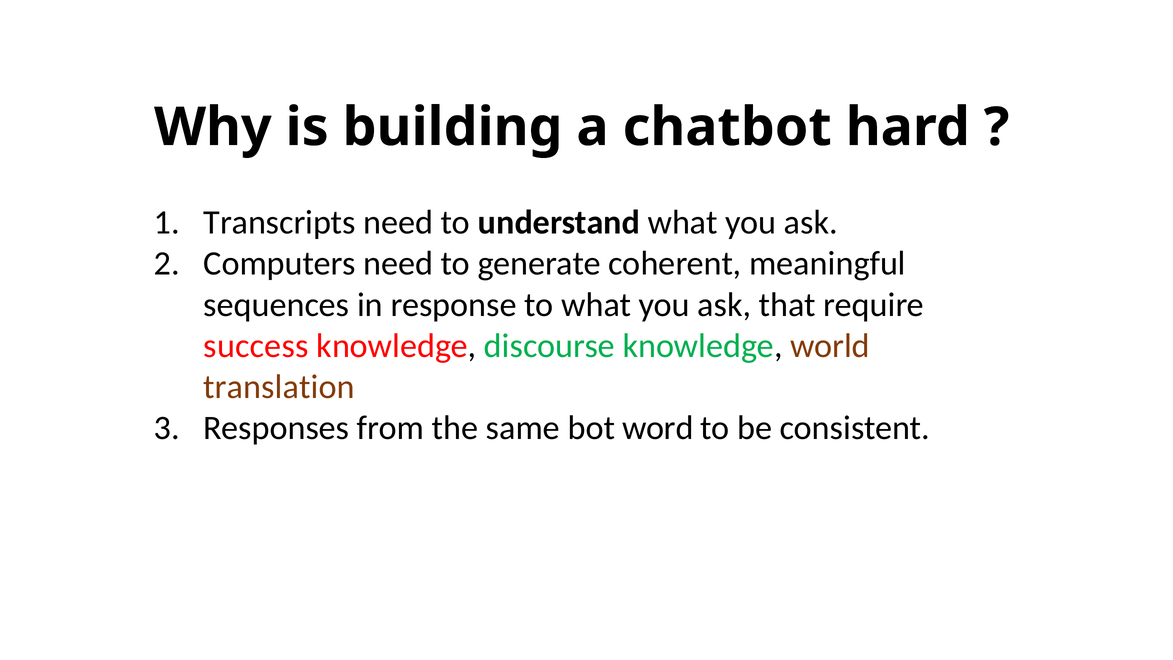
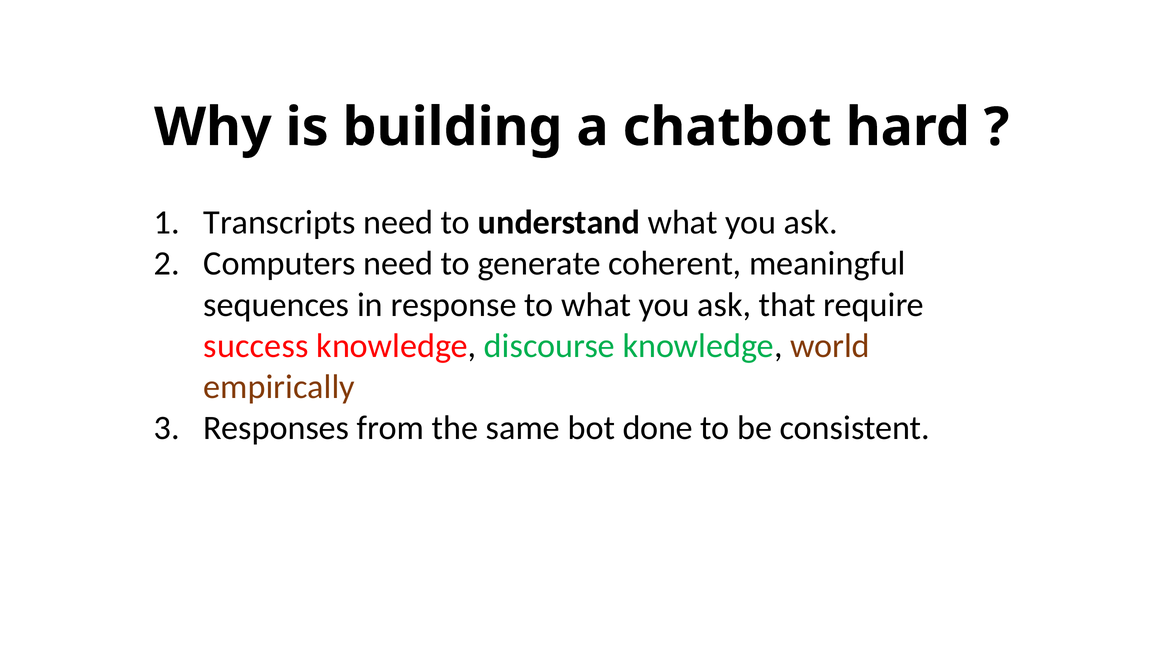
translation: translation -> empirically (279, 387)
word: word -> done (658, 428)
